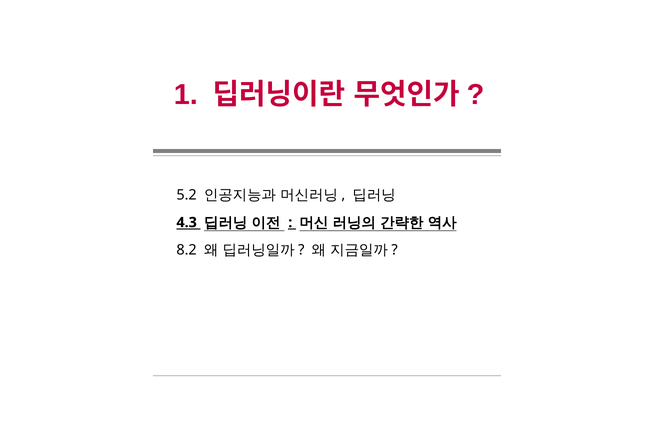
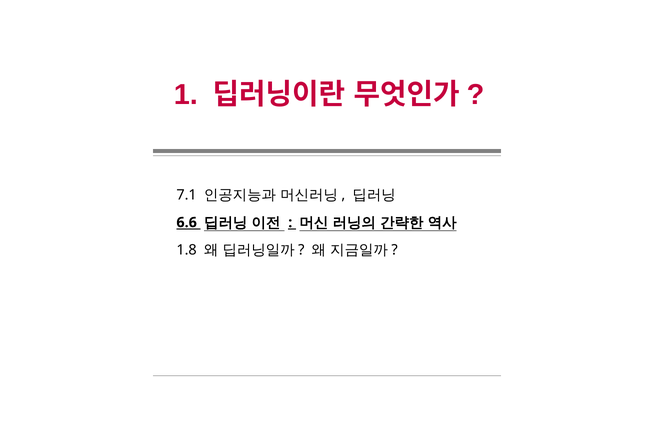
5.2: 5.2 -> 7.1 (187, 195)
4.3: 4.3 -> 6.6 (187, 222)
8.2: 8.2 -> 1.8 (187, 250)
